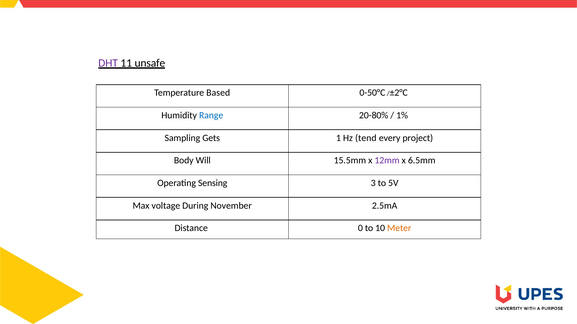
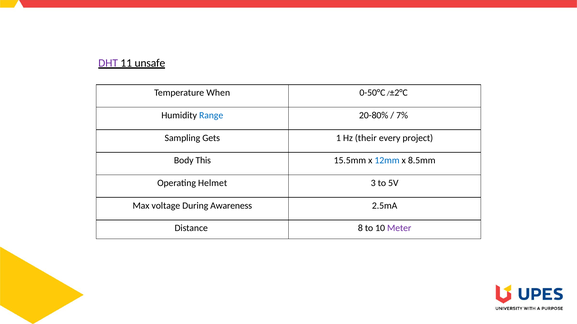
Based: Based -> When (218, 93)
1%: 1% -> 7% (402, 116)
tend: tend -> their (366, 138)
Will: Will -> This (203, 161)
12mm colour: purple -> blue (387, 161)
6.5mm: 6.5mm -> 8.5mm (422, 161)
Sensing: Sensing -> Helmet (213, 183)
November: November -> Awareness (231, 206)
0: 0 -> 8 (360, 229)
Meter colour: orange -> purple (399, 229)
